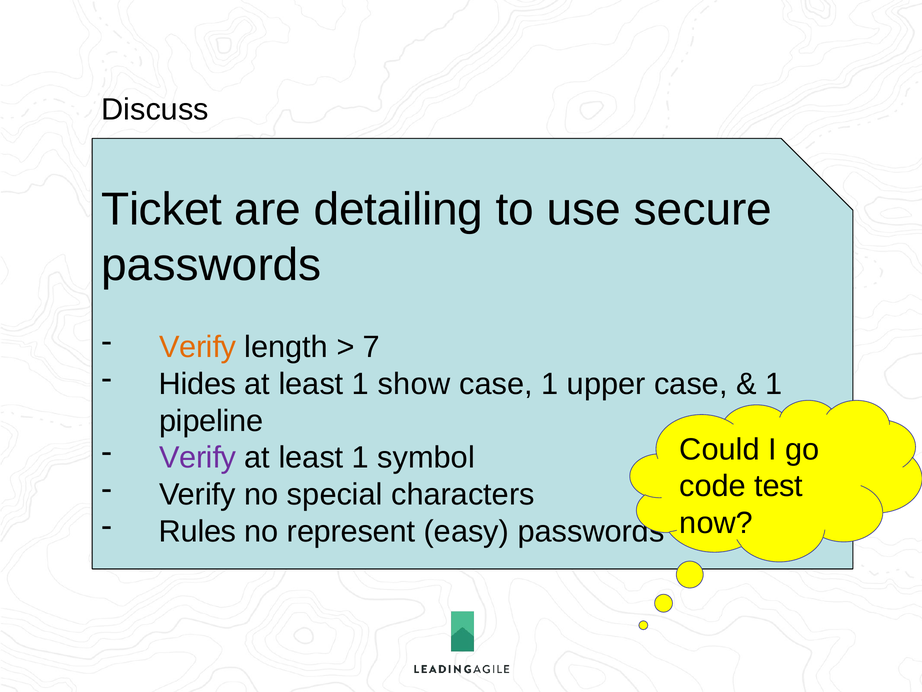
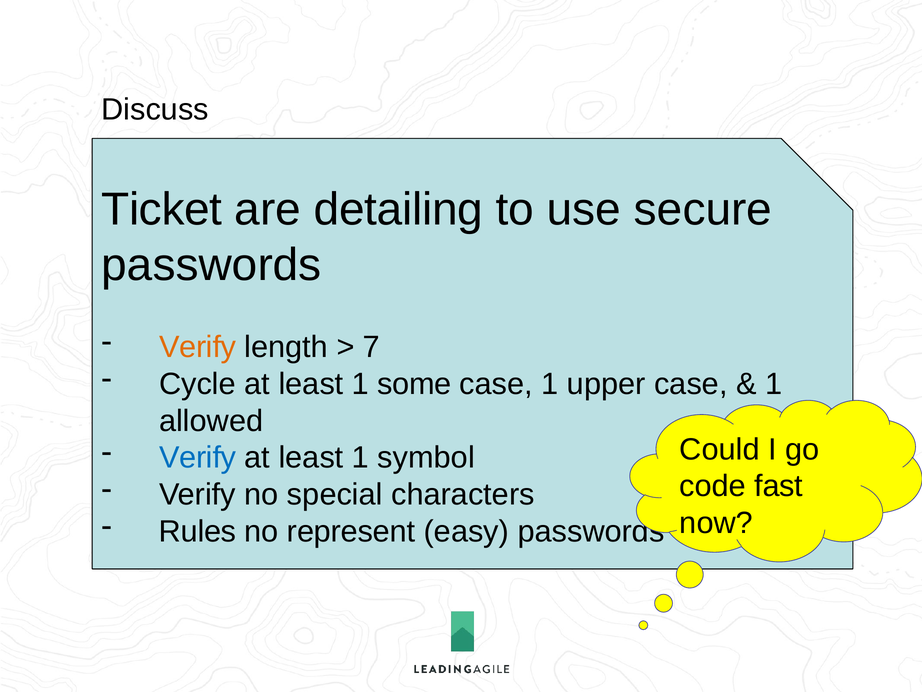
Hides: Hides -> Cycle (197, 384)
show: show -> some (414, 384)
pipeline: pipeline -> allowed (211, 421)
Verify colour: purple -> blue (198, 457)
test: test -> fast (779, 486)
